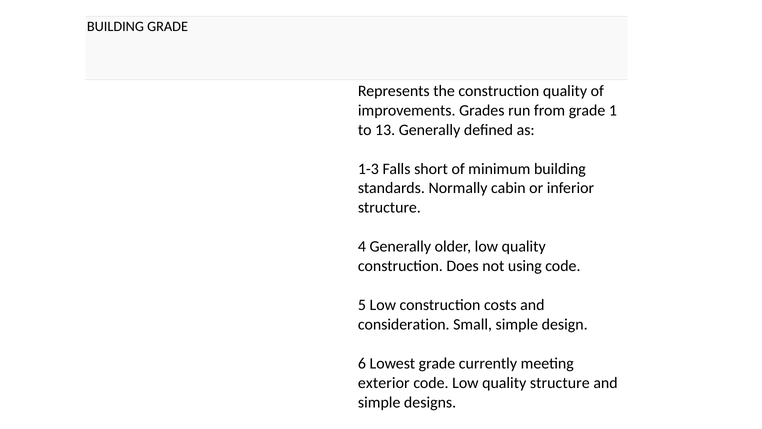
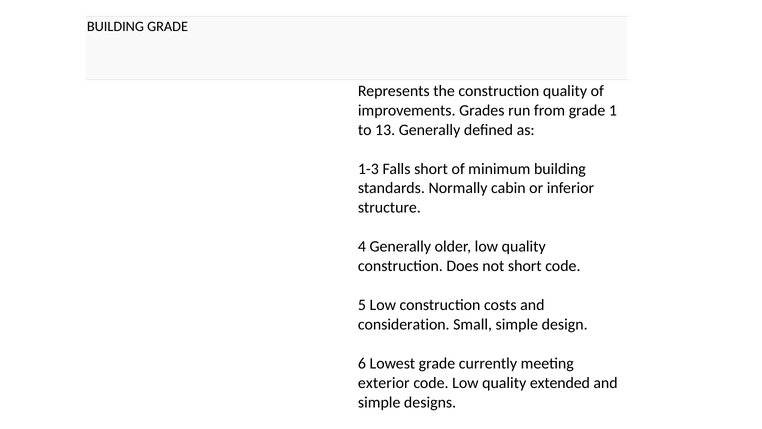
not using: using -> short (525, 266)
quality structure: structure -> extended (560, 382)
